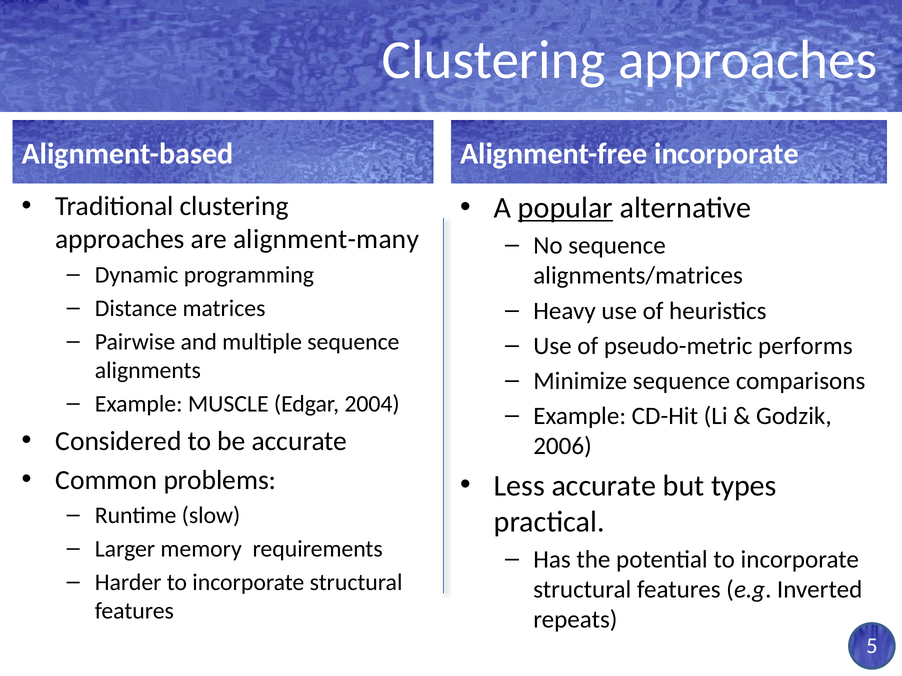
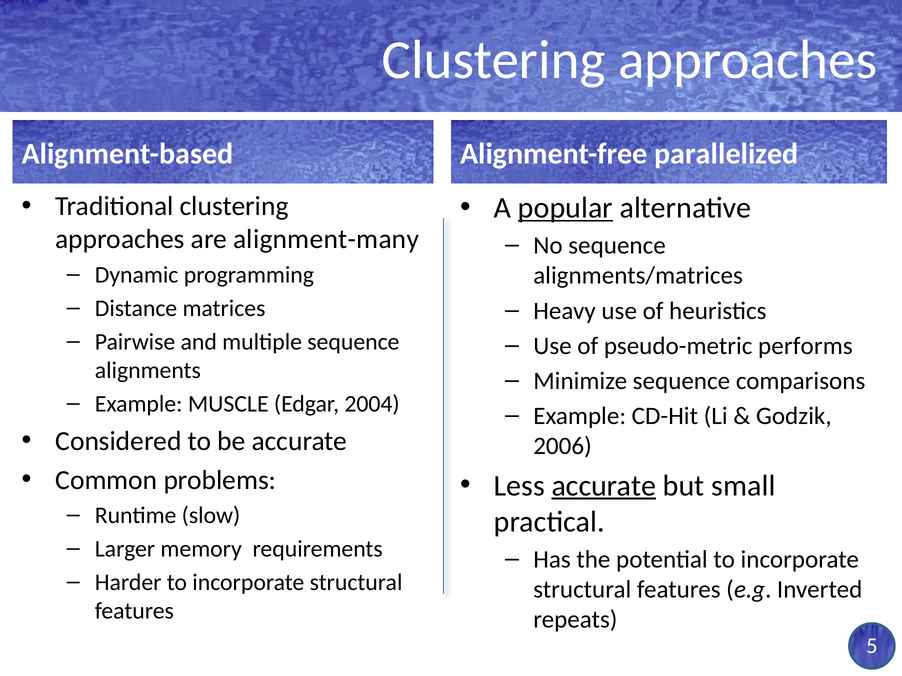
Alignment-free incorporate: incorporate -> parallelized (726, 154)
accurate underline: none -> present (604, 486)
types: types -> small (743, 486)
